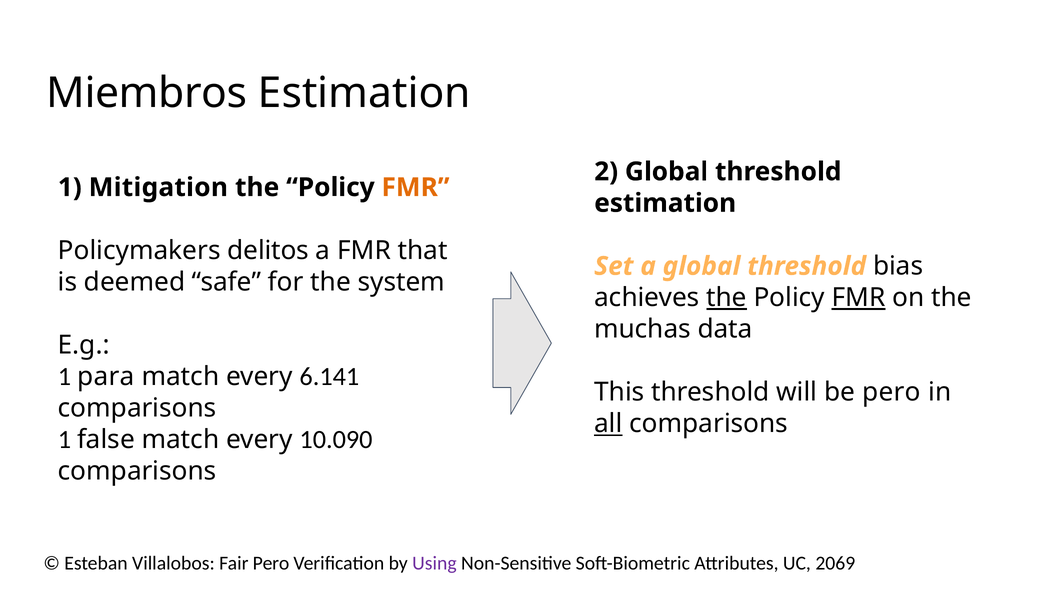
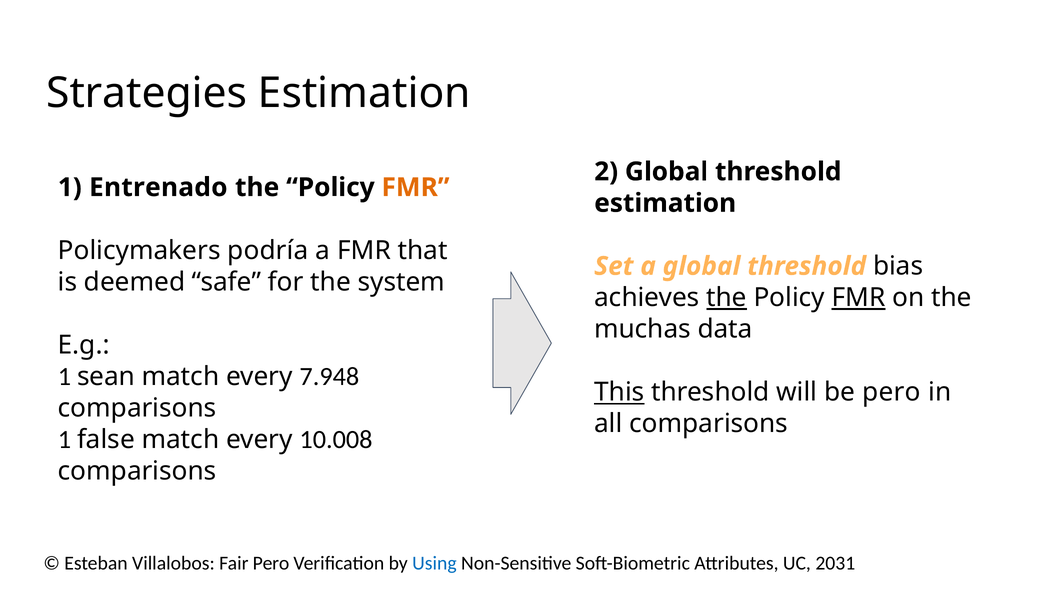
Miembros: Miembros -> Strategies (147, 93)
Mitigation: Mitigation -> Entrenado (158, 187)
delitos: delitos -> podría (268, 250)
para: para -> sean (106, 376)
6.141: 6.141 -> 7.948 (329, 376)
This underline: none -> present (619, 392)
all underline: present -> none (608, 424)
10.090: 10.090 -> 10.008 (336, 439)
Using colour: purple -> blue (434, 563)
2069: 2069 -> 2031 (835, 563)
